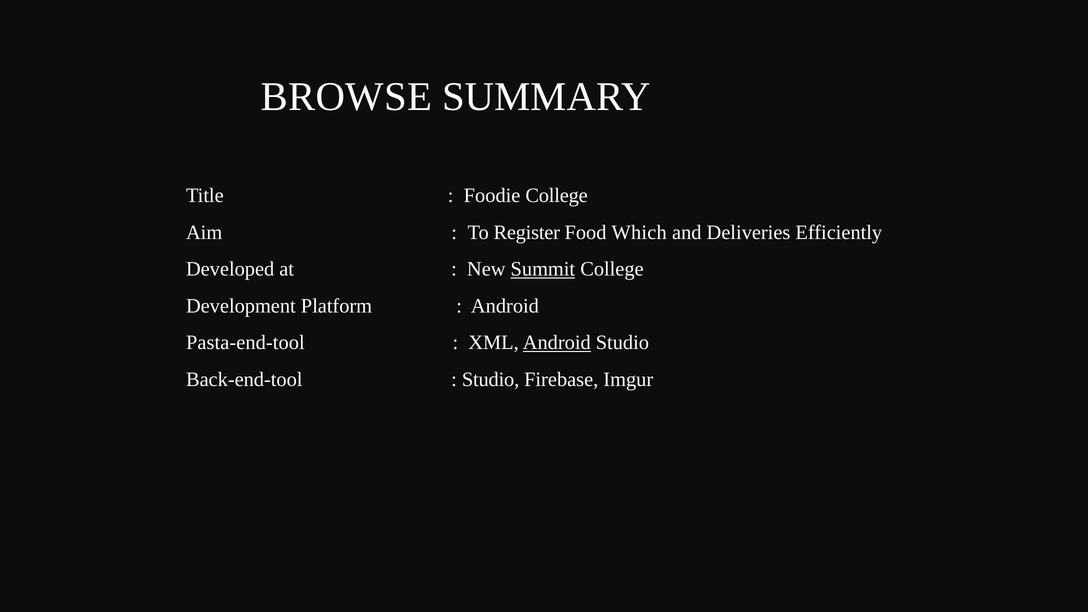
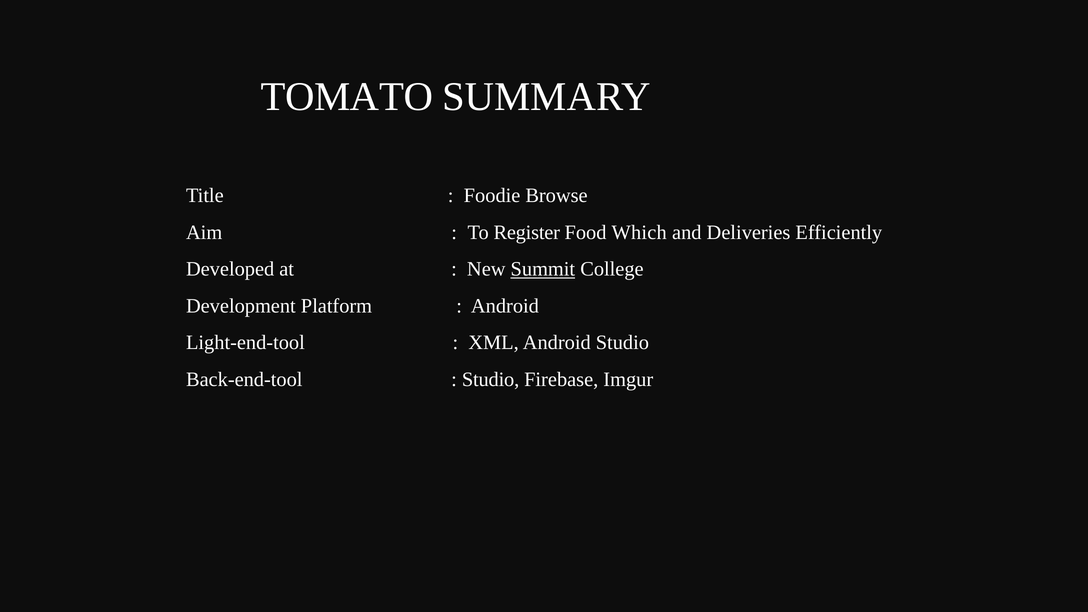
BROWSE: BROWSE -> TOMATO (347, 97)
Foodie College: College -> Browse (557, 196)
Pasta-end-tool: Pasta-end-tool -> Light-end-tool (245, 343)
Android underline: present -> none (557, 343)
